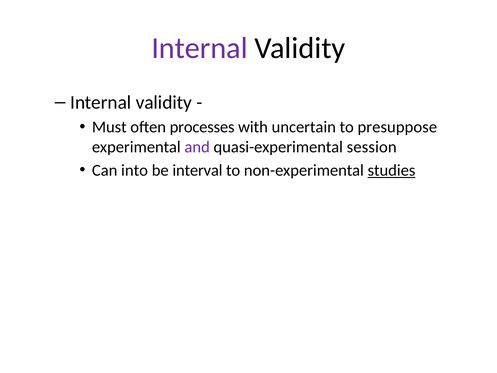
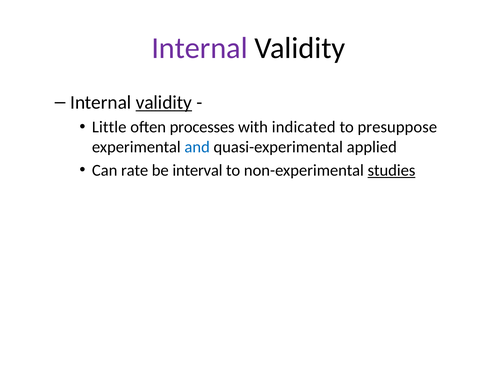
validity underline: none -> present (164, 102)
Must: Must -> Little (109, 127)
uncertain: uncertain -> indicated (304, 127)
and colour: purple -> blue (197, 147)
session: session -> applied (372, 147)
into: into -> rate (135, 170)
